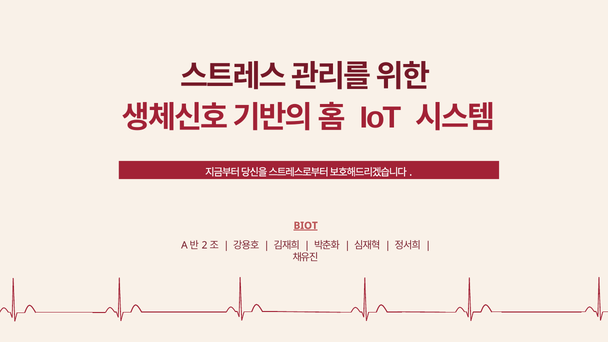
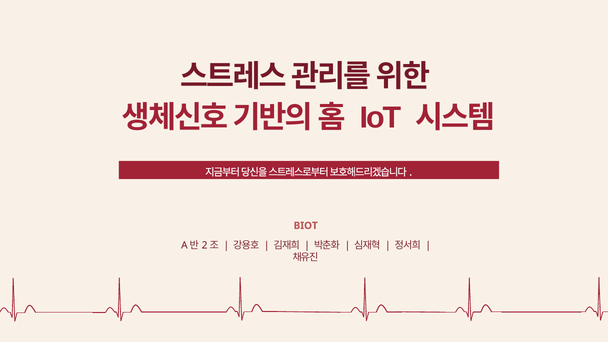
BIOT underline: present -> none (306, 226)
